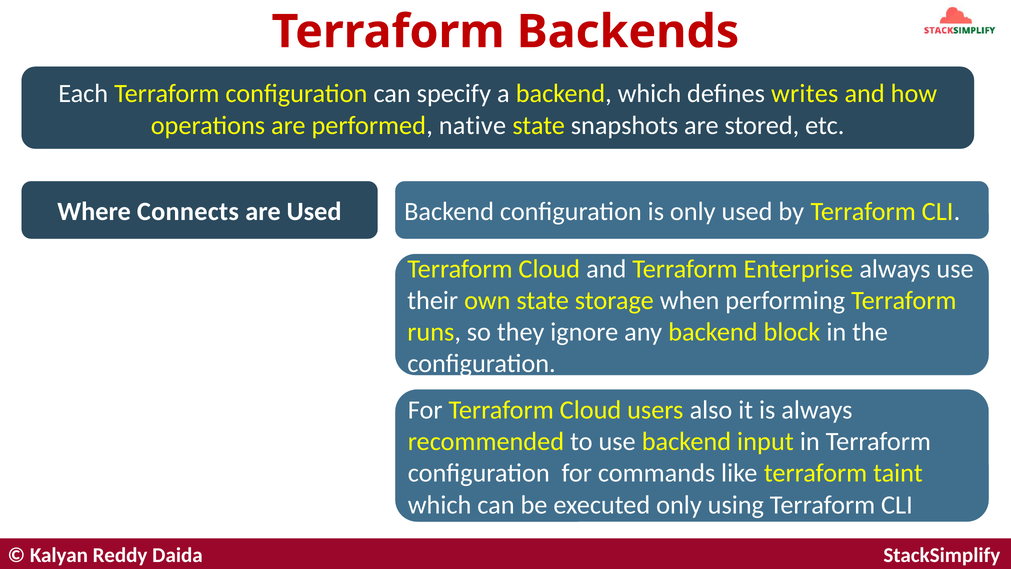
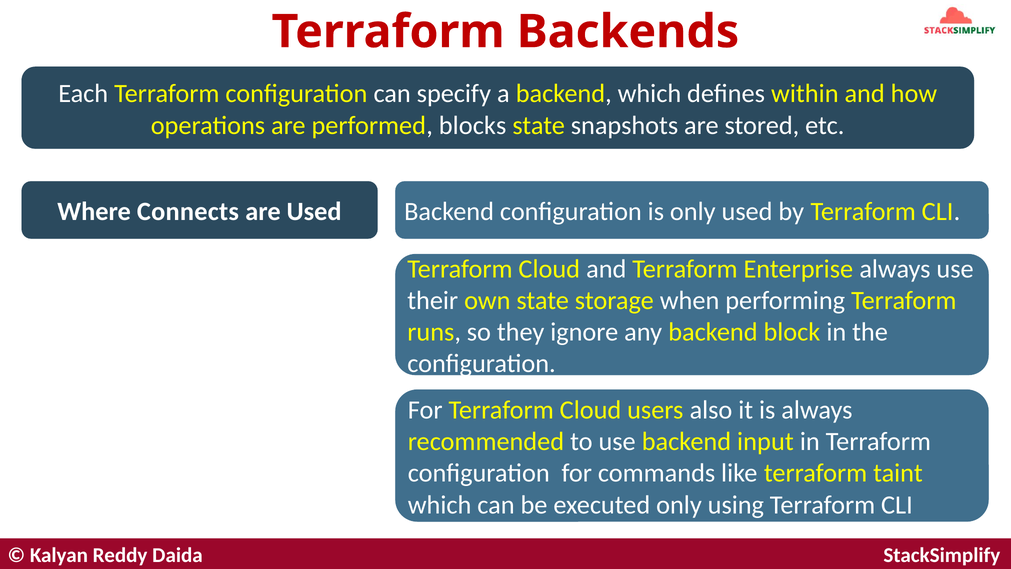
writes: writes -> within (805, 94)
native: native -> blocks (473, 125)
